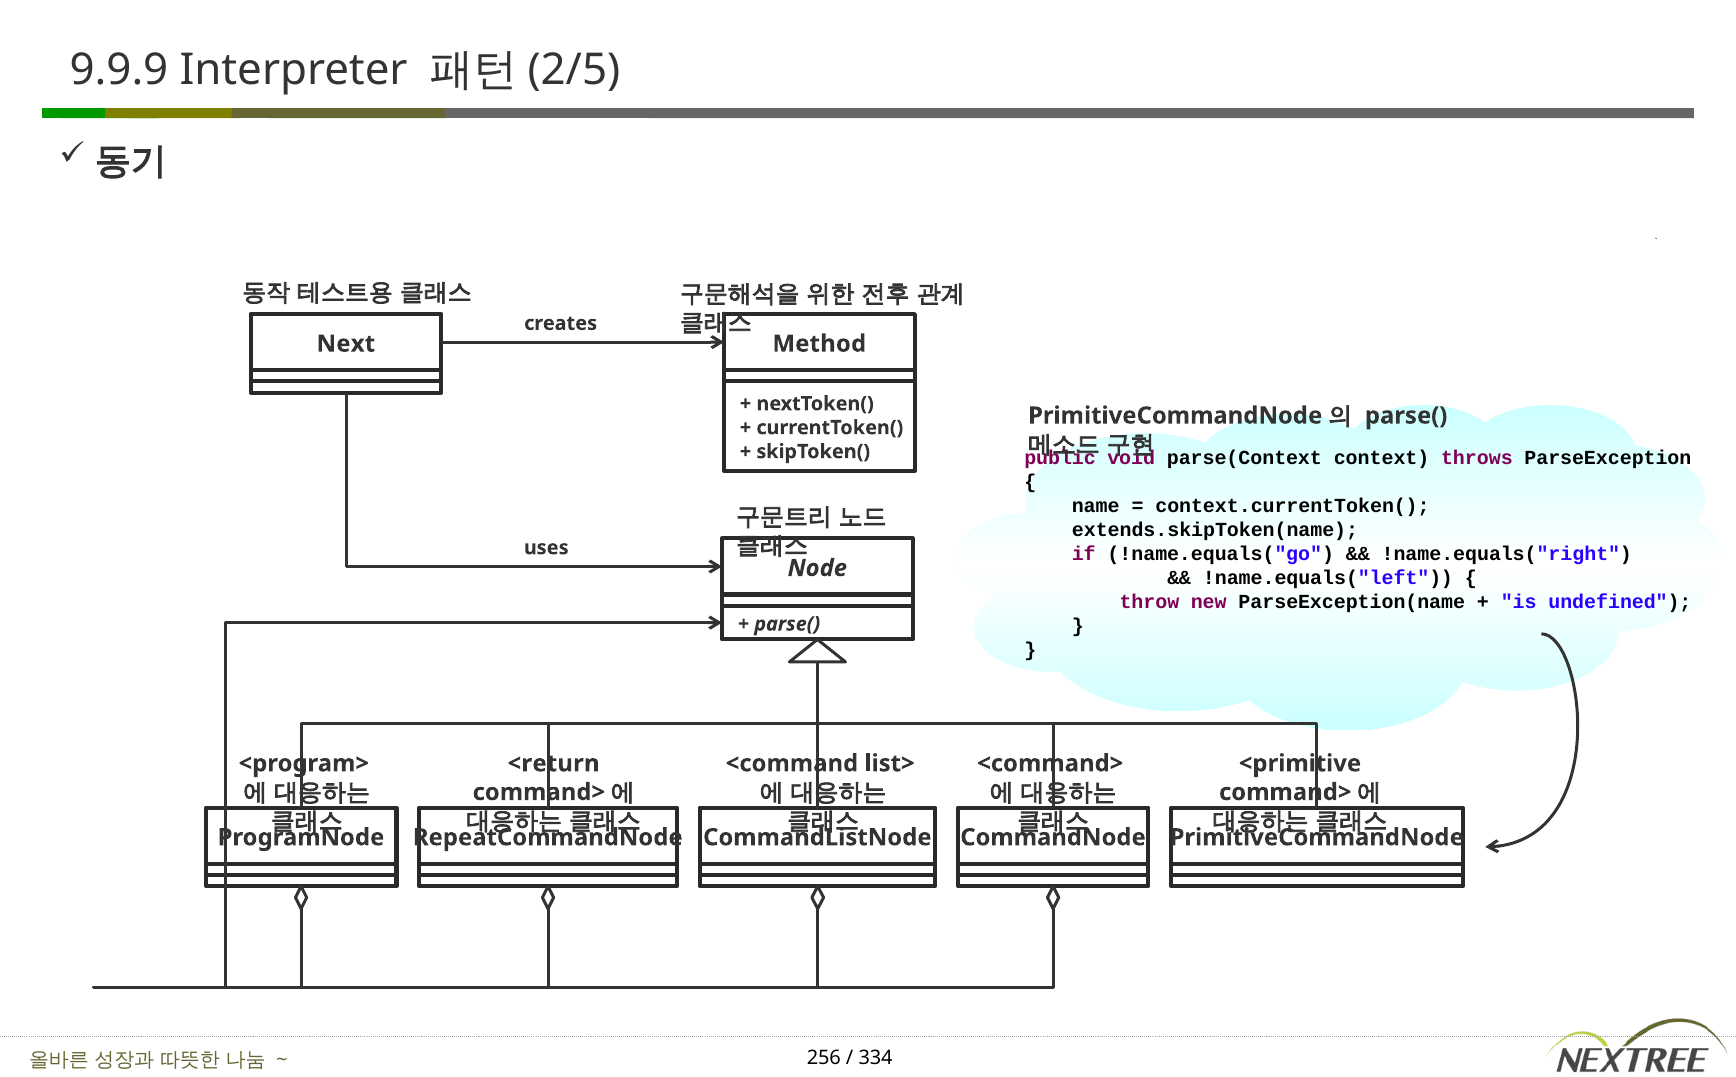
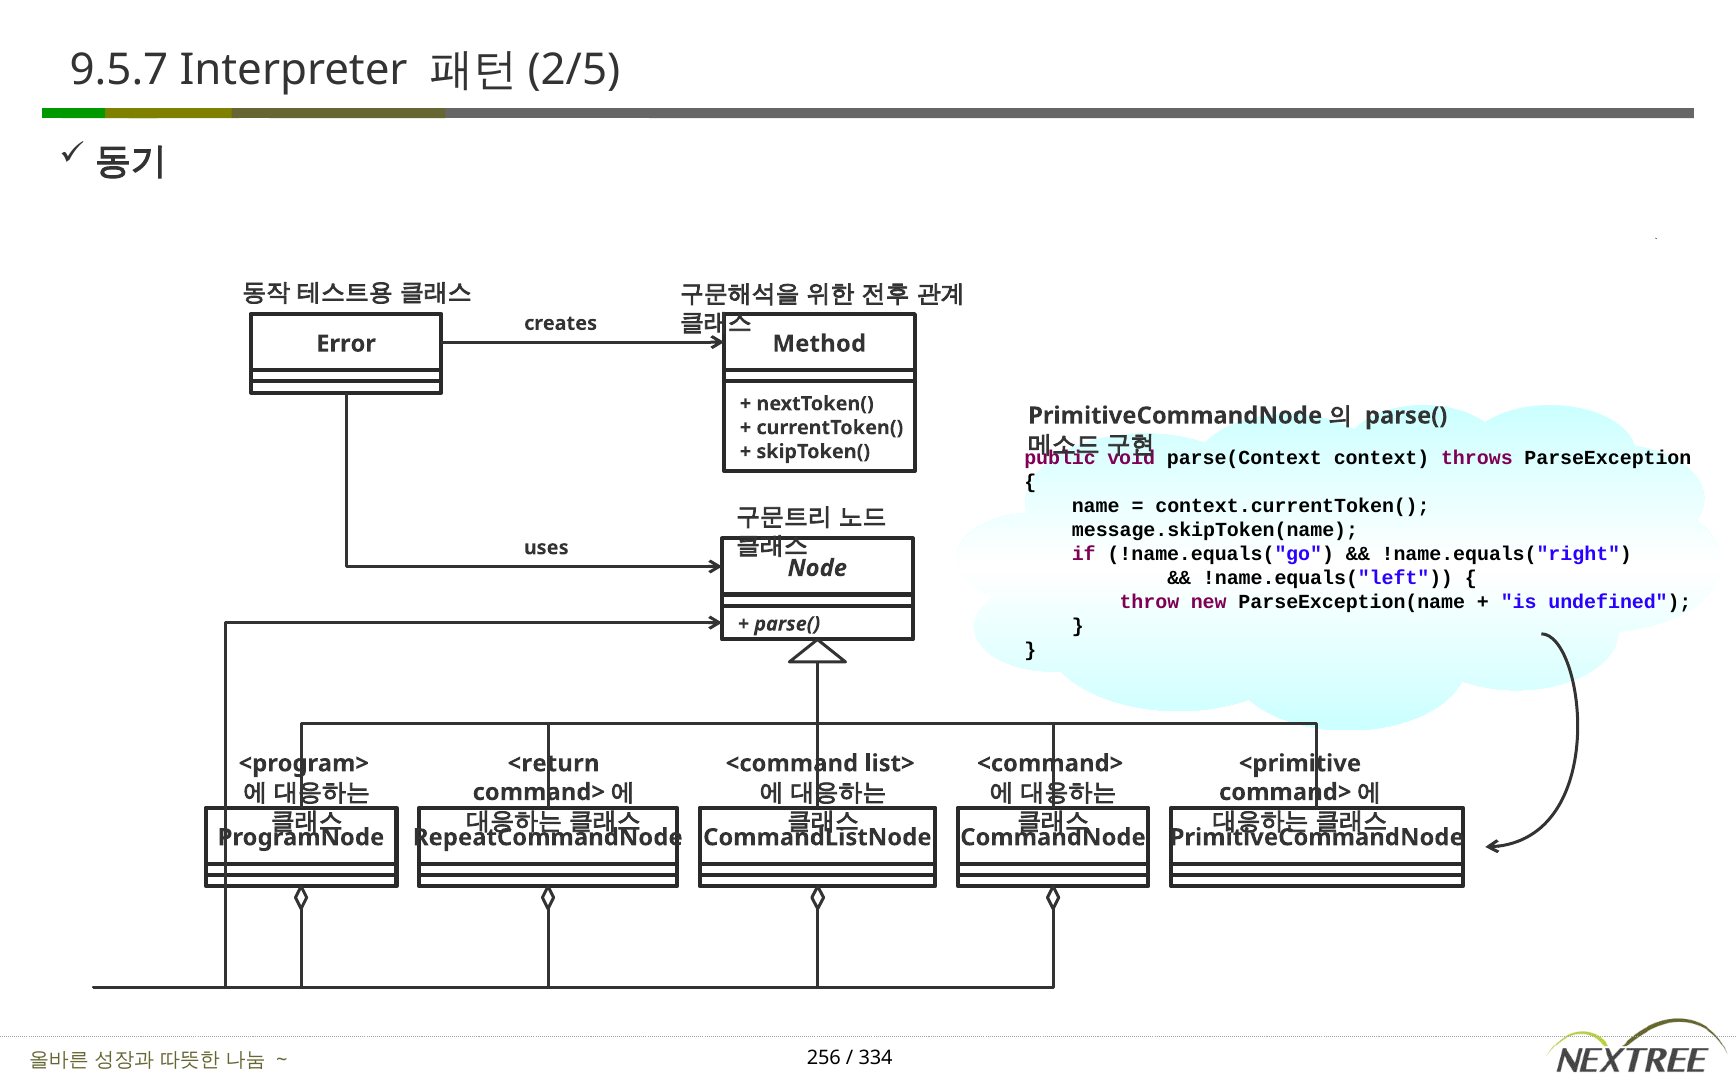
9.9.9: 9.9.9 -> 9.5.7 (119, 70)
Next: Next -> Error (346, 344)
extends.skipToken(name: extends.skipToken(name -> message.skipToken(name (1215, 530)
